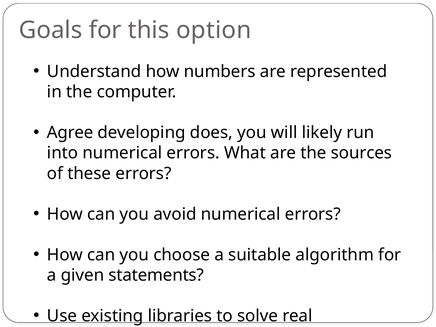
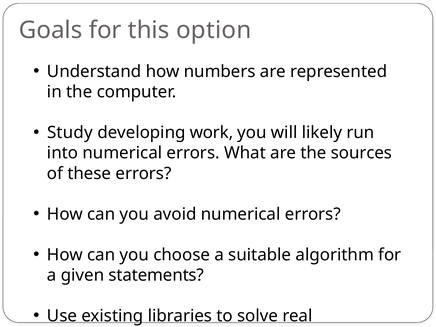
Agree: Agree -> Study (70, 133)
does: does -> work (211, 133)
